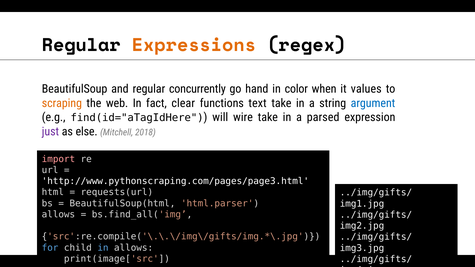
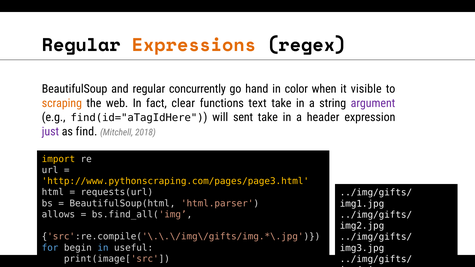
values: values -> visible (366, 89)
argument colour: blue -> purple (373, 103)
wire: wire -> sent (243, 117)
parsed: parsed -> header (323, 117)
else: else -> find (86, 132)
import colour: pink -> yellow (58, 159)
http://www.pythonscraping.com/pages/page3.html colour: white -> yellow (175, 181)
child: child -> begin (78, 248)
in allows: allows -> useful (134, 248)
